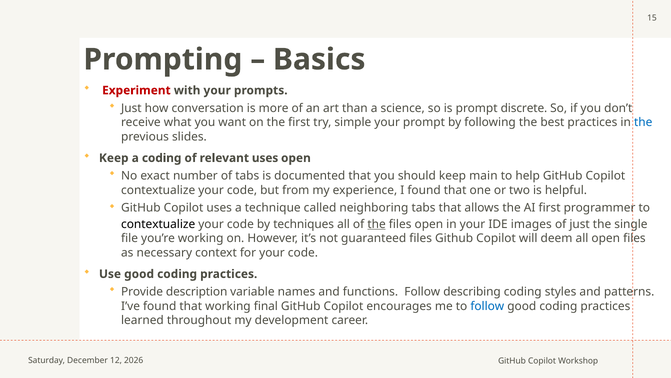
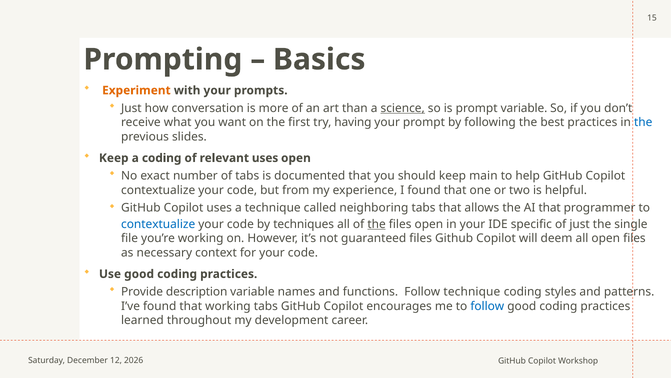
Experiment colour: red -> orange (136, 90)
science underline: none -> present (403, 108)
prompt discrete: discrete -> variable (524, 108)
simple: simple -> having (353, 122)
AI first: first -> that (550, 208)
contextualize colour: black -> blue (158, 224)
images: images -> specific (531, 224)
Follow describing: describing -> technique (472, 291)
working final: final -> tabs (266, 306)
